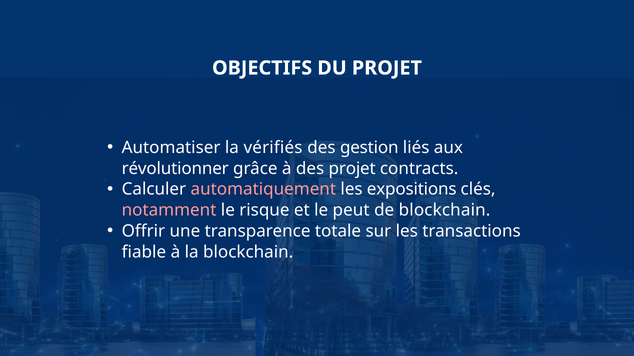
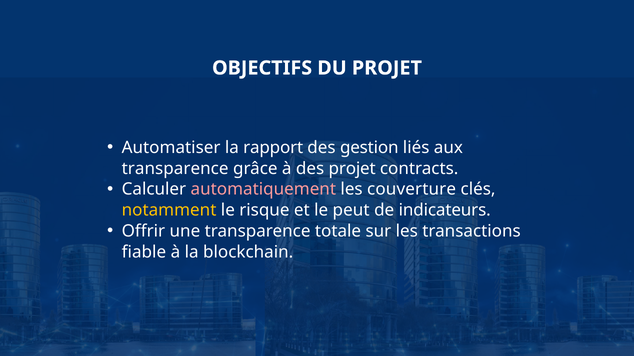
vérifiés: vérifiés -> rapport (273, 148)
révolutionner: révolutionner -> transparence (175, 169)
expositions: expositions -> couverture (412, 190)
notamment colour: pink -> yellow (169, 211)
de blockchain: blockchain -> indicateurs (445, 211)
